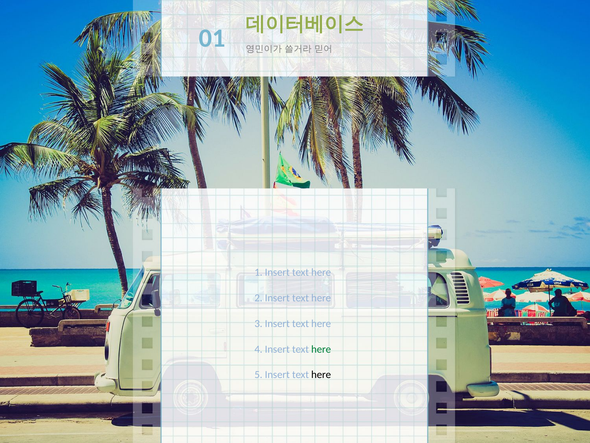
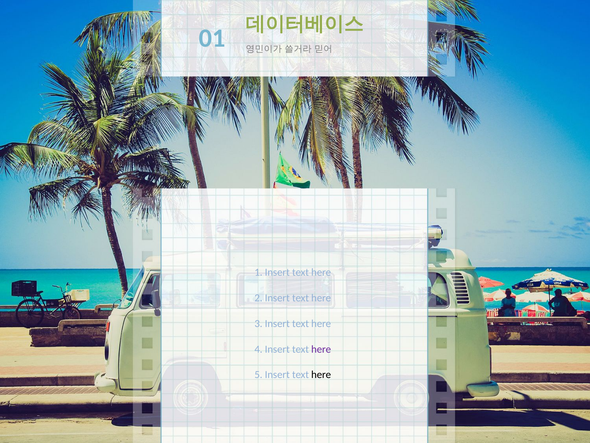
here colour: green -> purple (321, 349)
